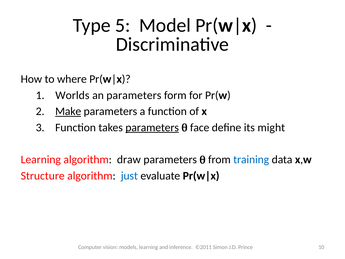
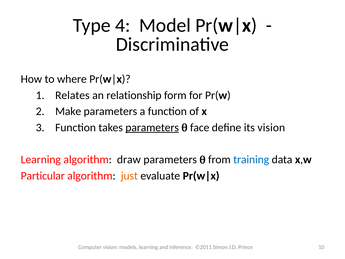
5: 5 -> 4 (123, 25)
Worlds: Worlds -> Relates (72, 95)
an parameters: parameters -> relationship (134, 95)
Make underline: present -> none (68, 111)
its might: might -> vision (271, 127)
Structure: Structure -> Particular (43, 176)
just colour: blue -> orange (129, 176)
